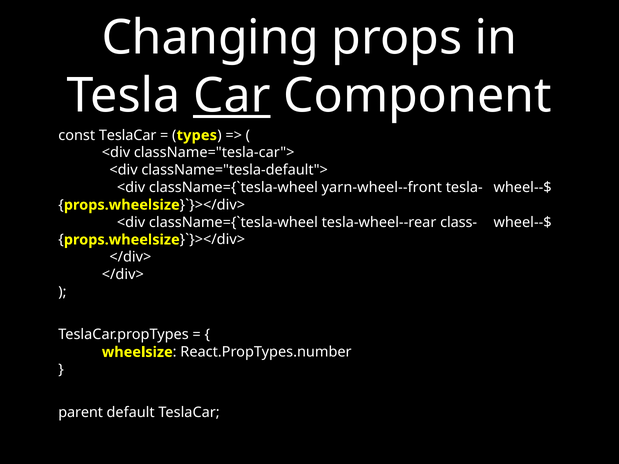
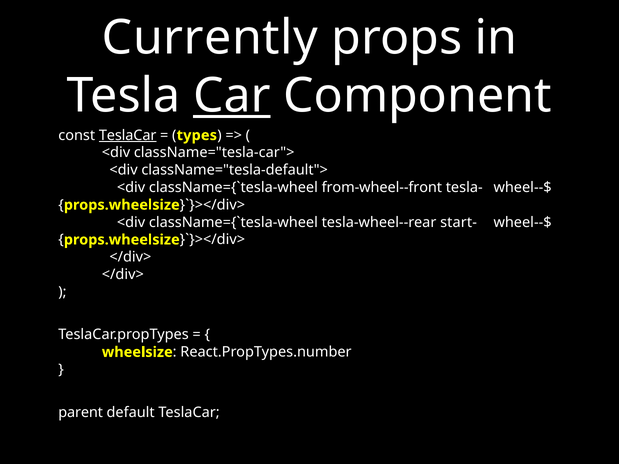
Changing: Changing -> Currently (210, 38)
TeslaCar underline: none -> present (128, 135)
yarn-wheel--front: yarn-wheel--front -> from-wheel--front (382, 188)
class-: class- -> start- (459, 222)
